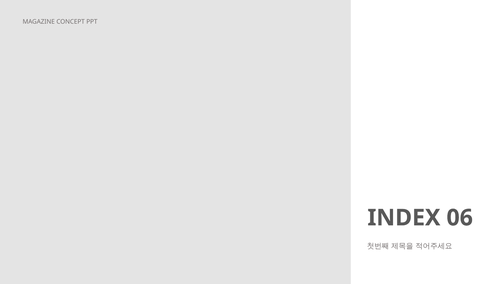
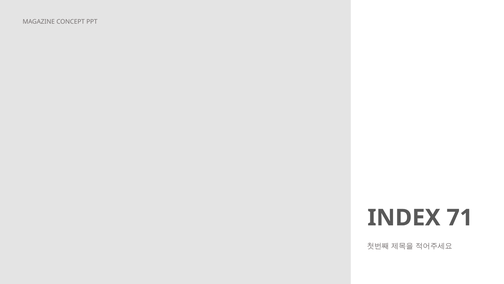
06: 06 -> 71 (460, 217)
